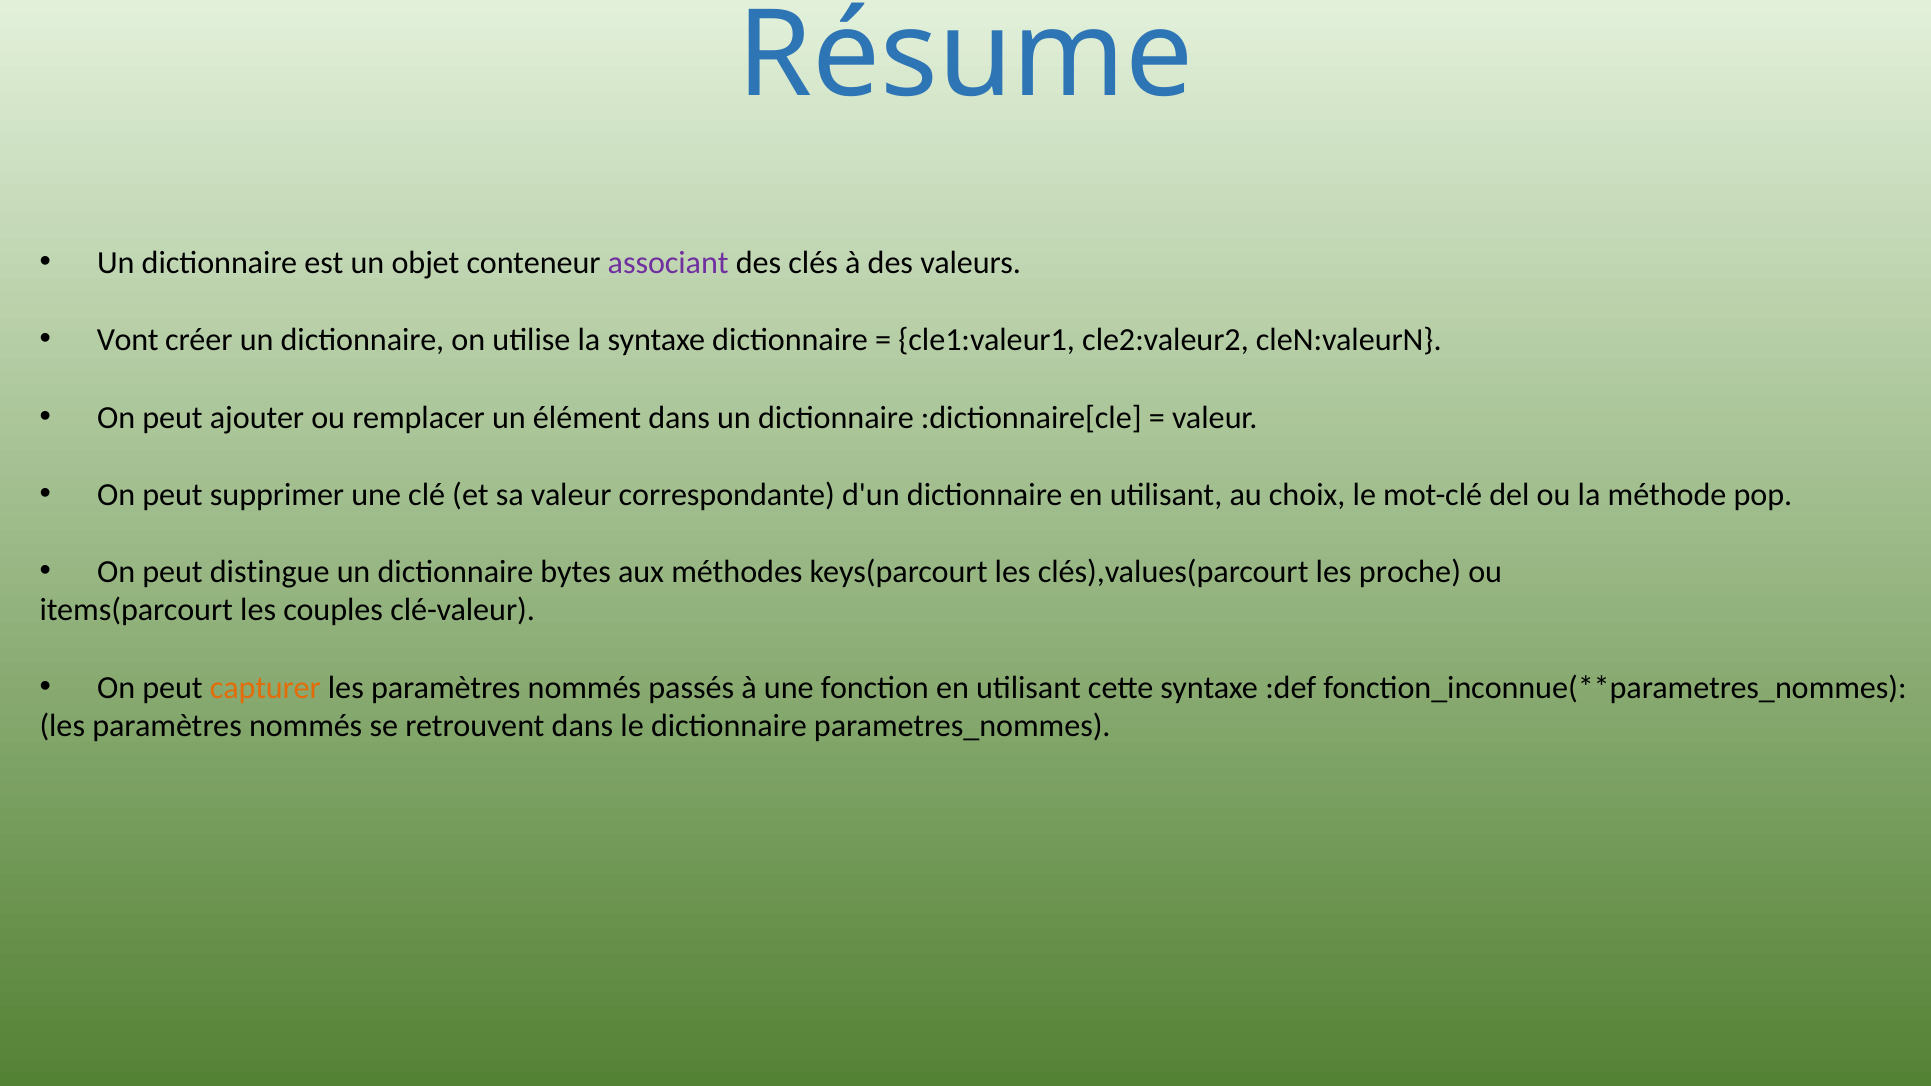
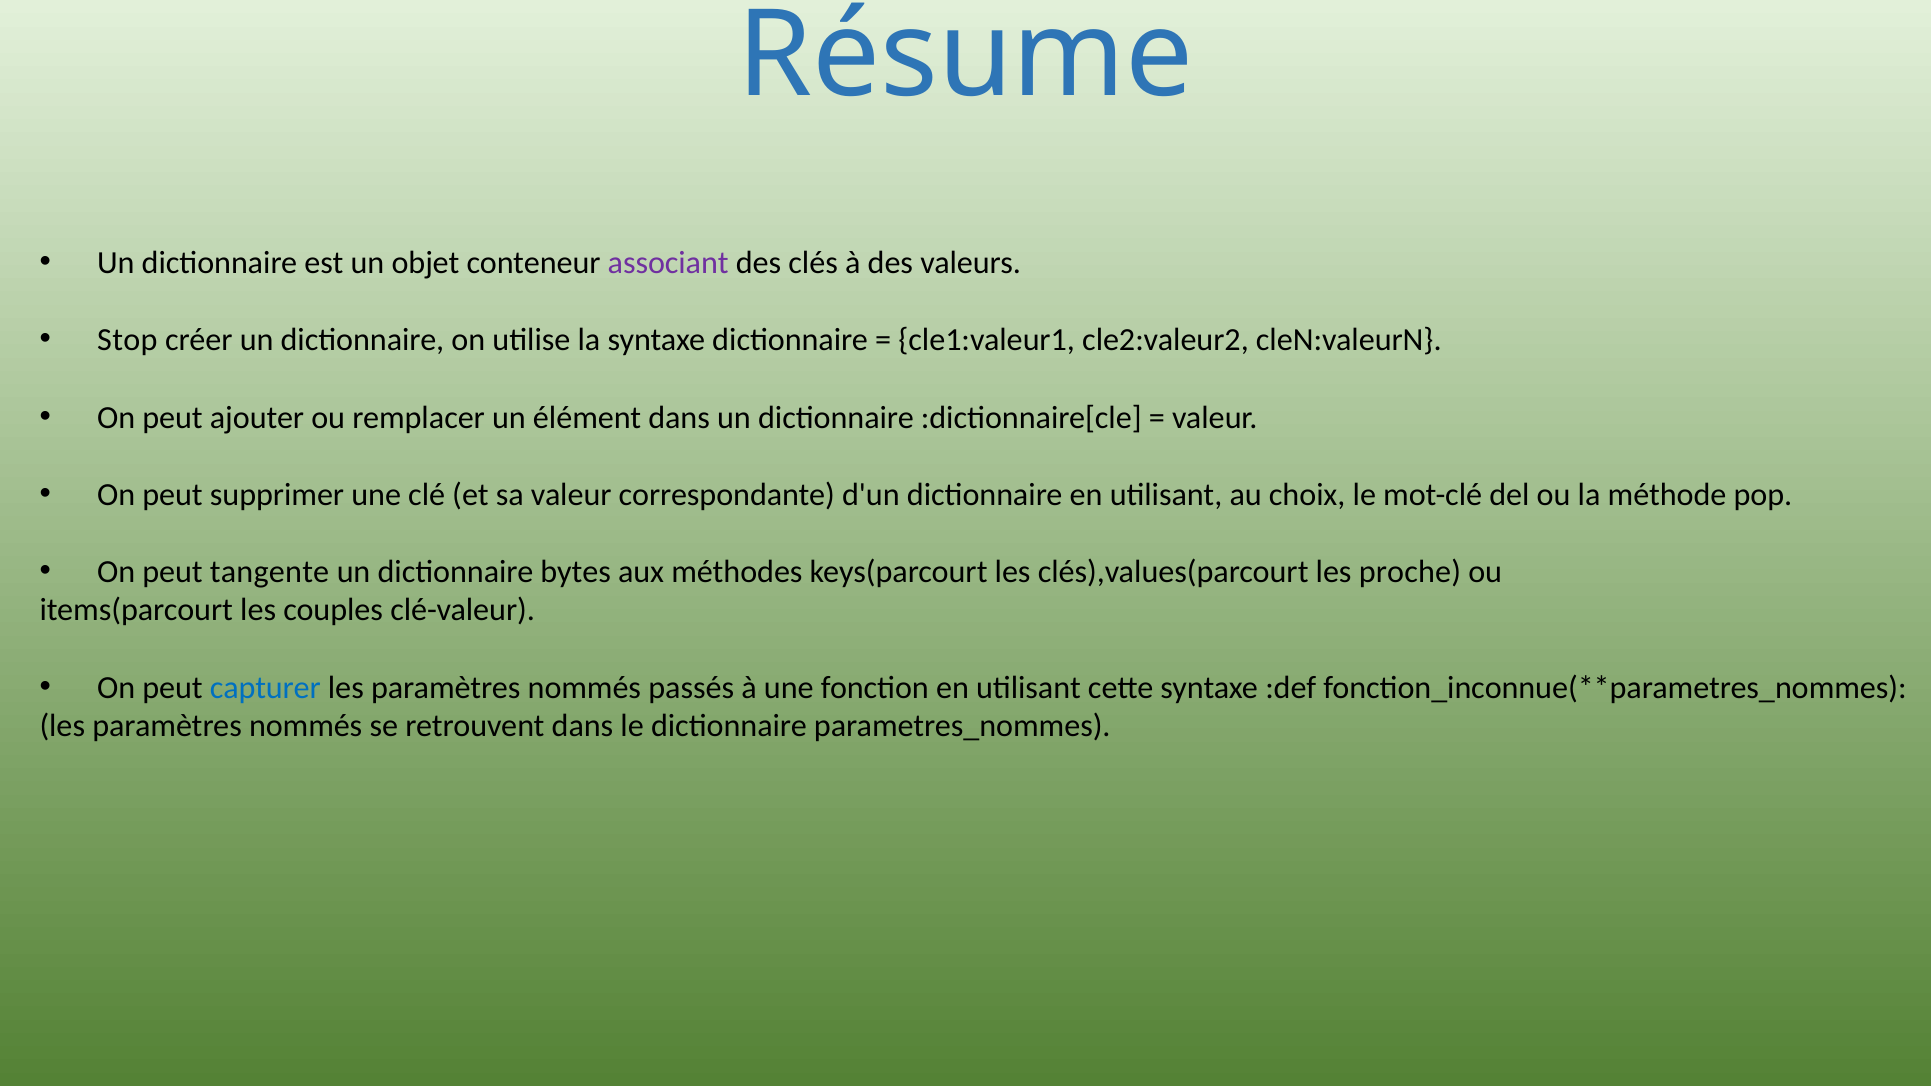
Vont: Vont -> Stop (127, 340)
distingue: distingue -> tangente (270, 572)
capturer colour: orange -> blue (265, 688)
